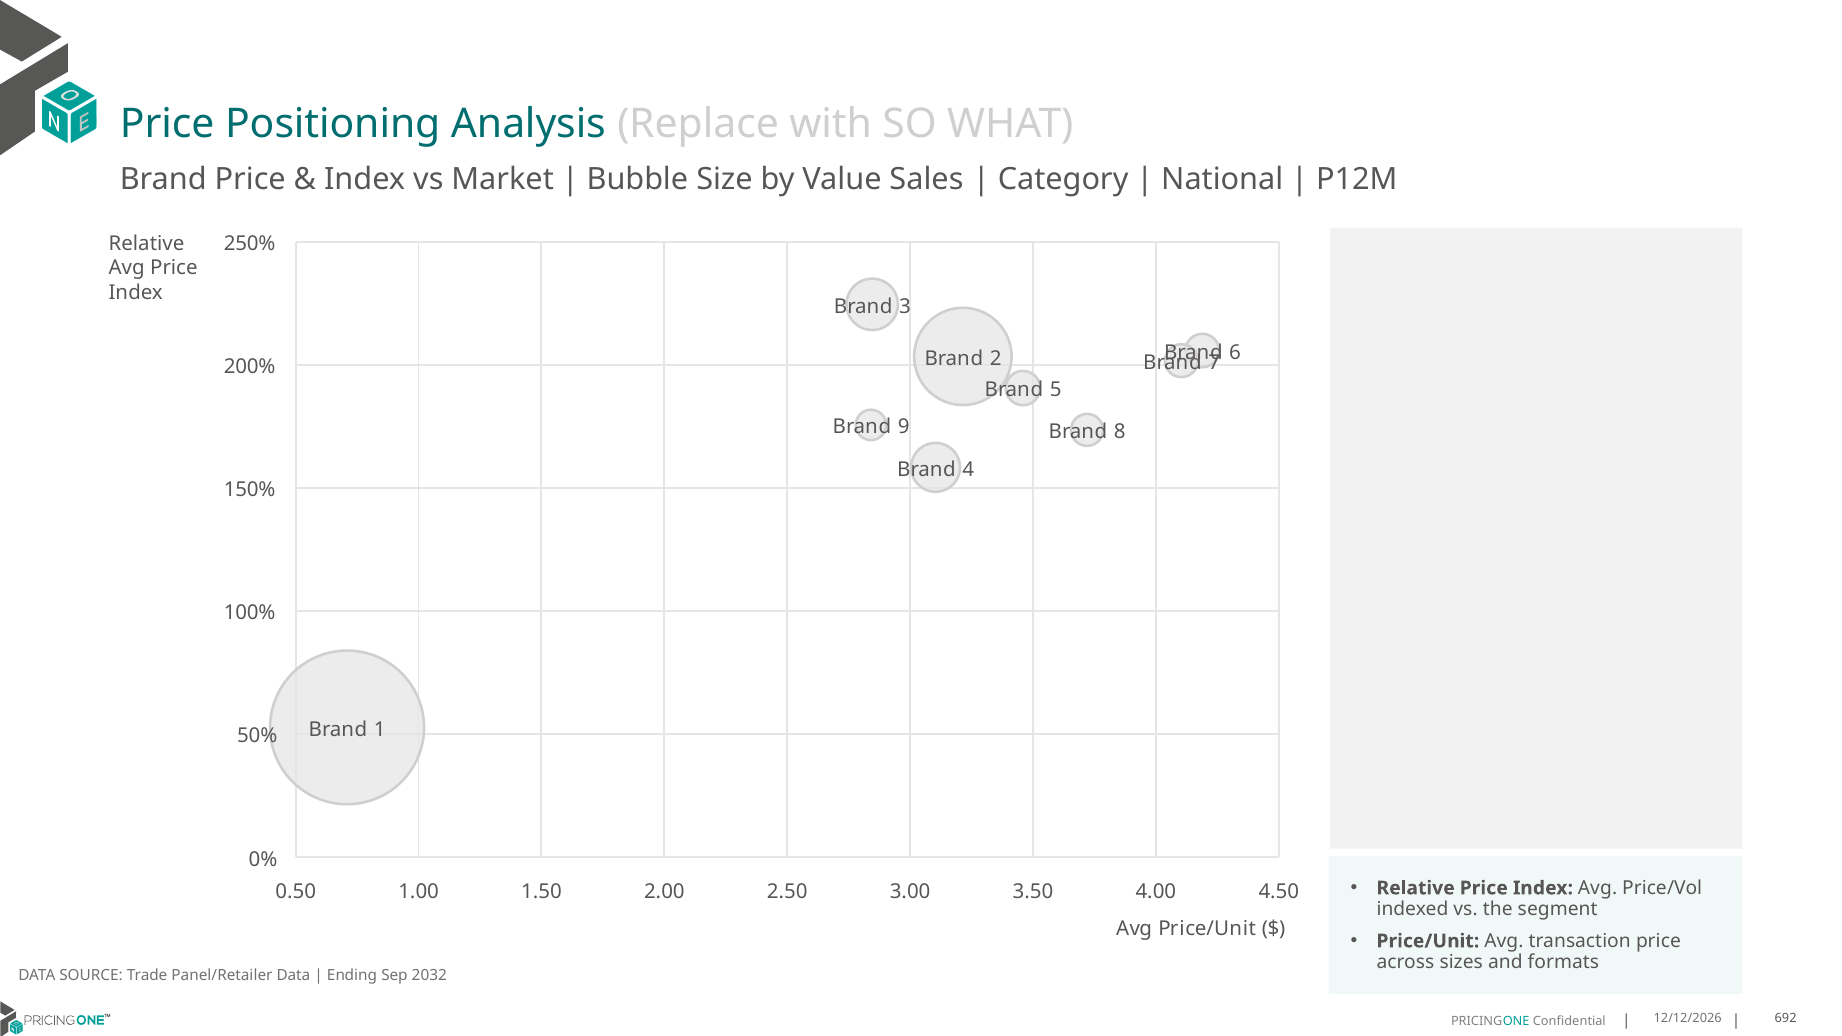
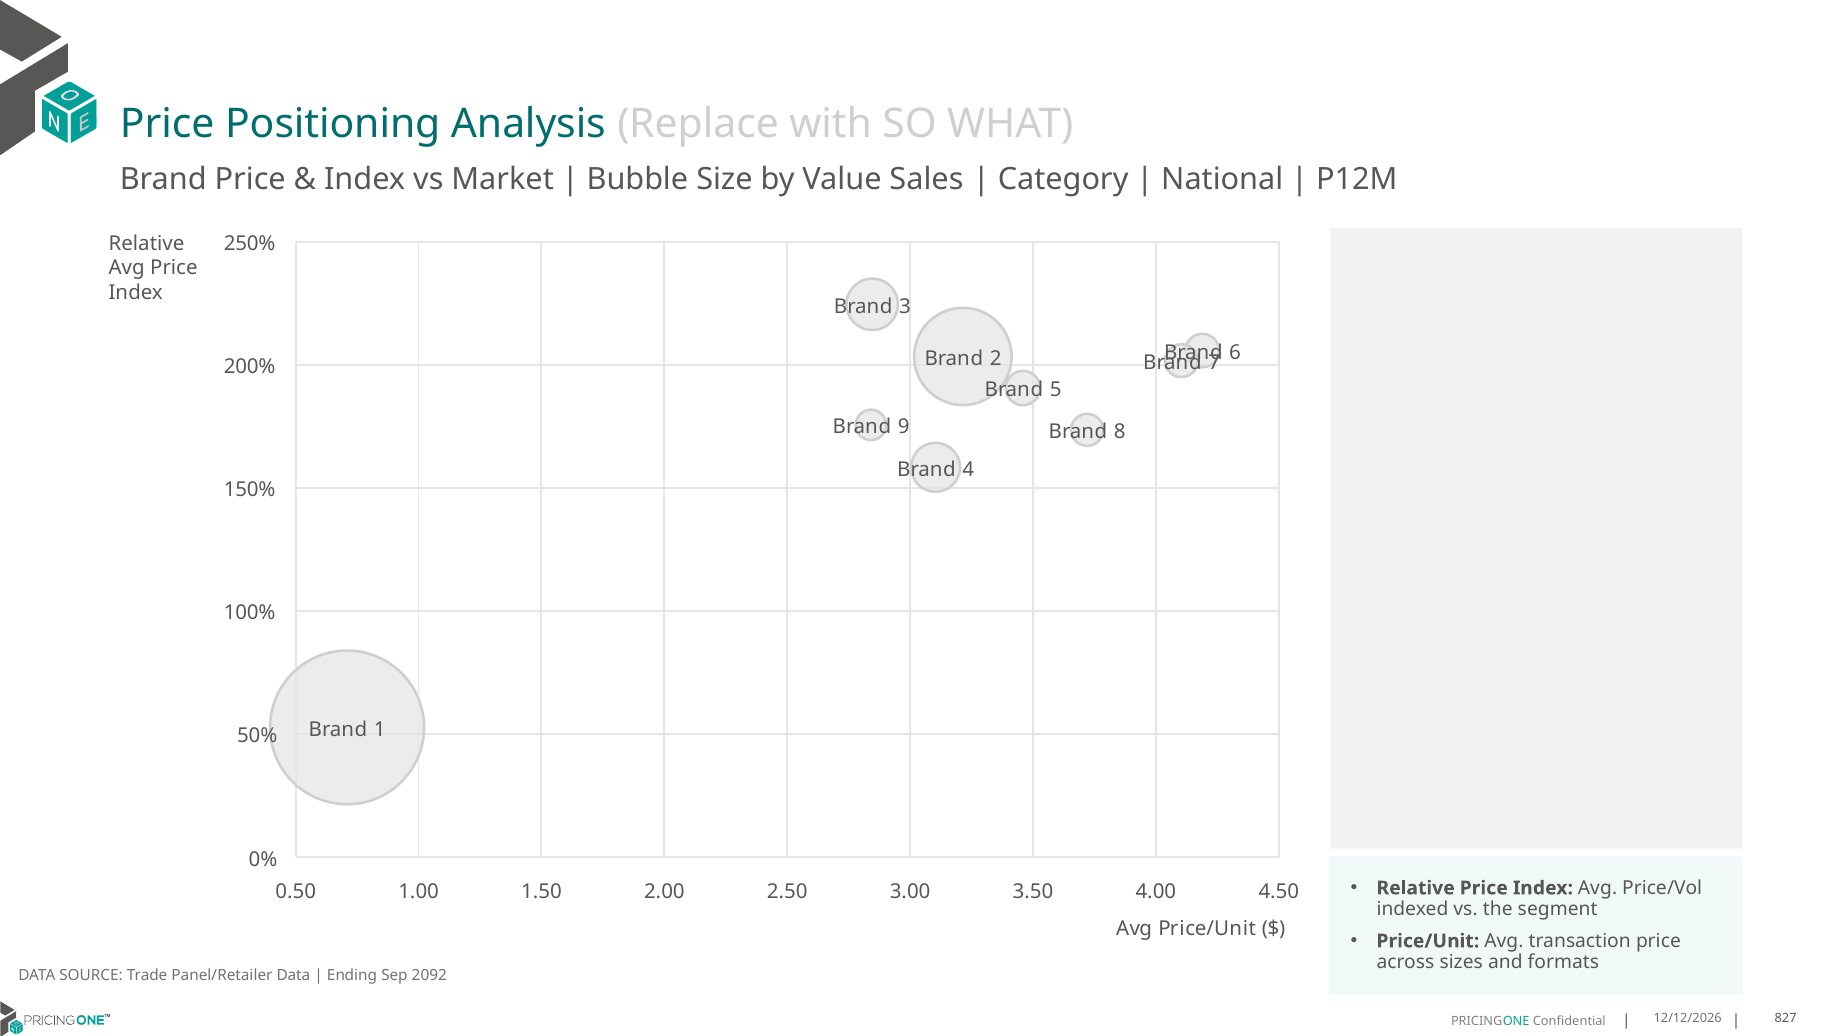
2032: 2032 -> 2092 (429, 976)
692: 692 -> 827 (1786, 1019)
